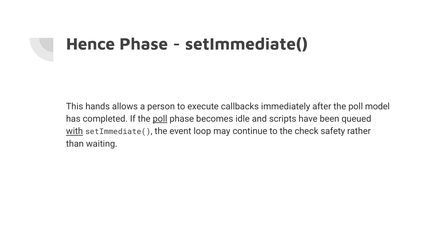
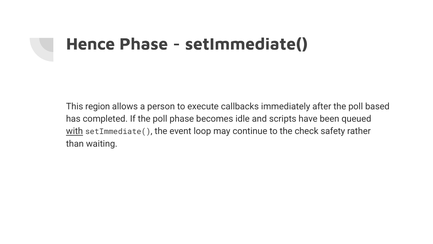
hands: hands -> region (98, 106)
model: model -> based (377, 106)
poll underline: present -> none (160, 119)
